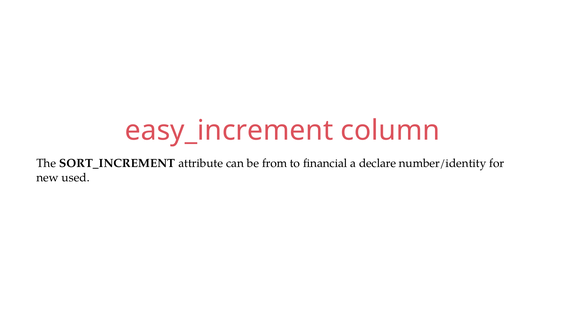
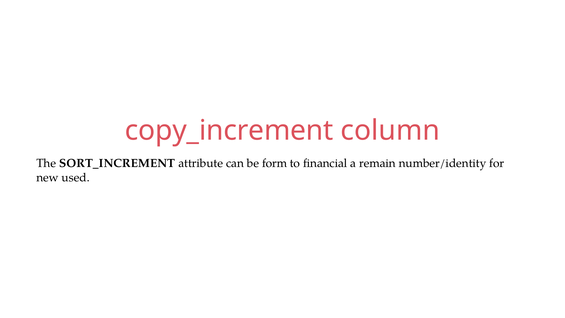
easy_increment: easy_increment -> copy_increment (229, 130)
from: from -> form (275, 163)
declare: declare -> remain (377, 163)
